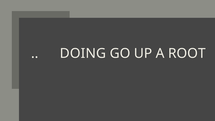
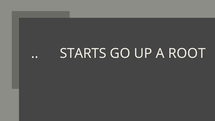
DOING: DOING -> STARTS (83, 53)
